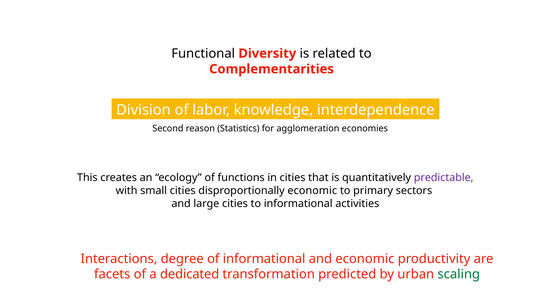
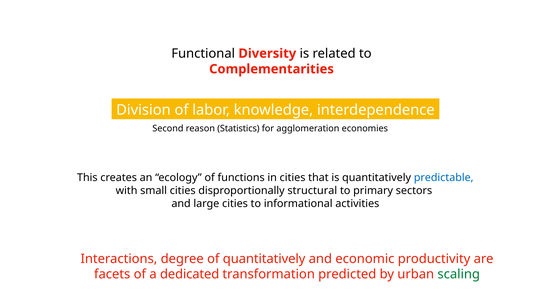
predictable colour: purple -> blue (444, 178)
disproportionally economic: economic -> structural (312, 191)
of informational: informational -> quantitatively (264, 259)
